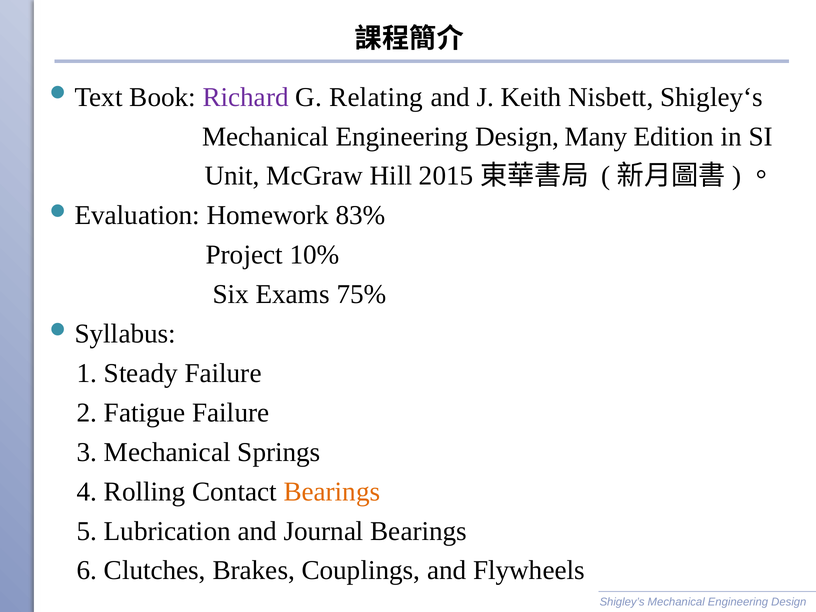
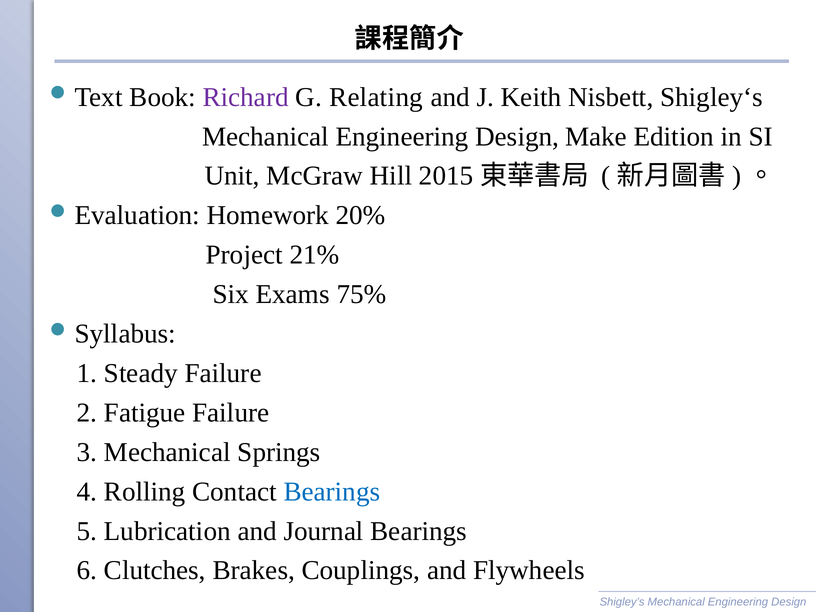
Many: Many -> Make (596, 137)
83%: 83% -> 20% (361, 215)
10%: 10% -> 21% (315, 255)
Bearings colour: orange -> blue (332, 492)
